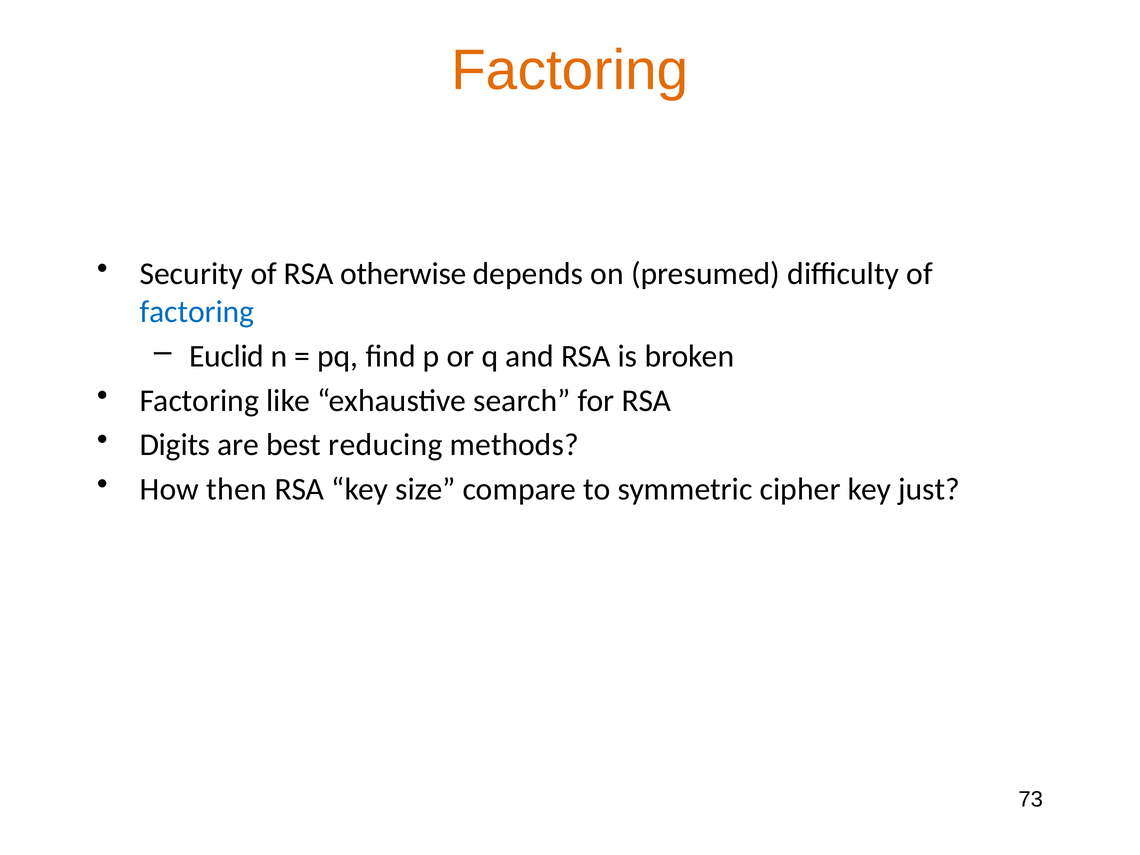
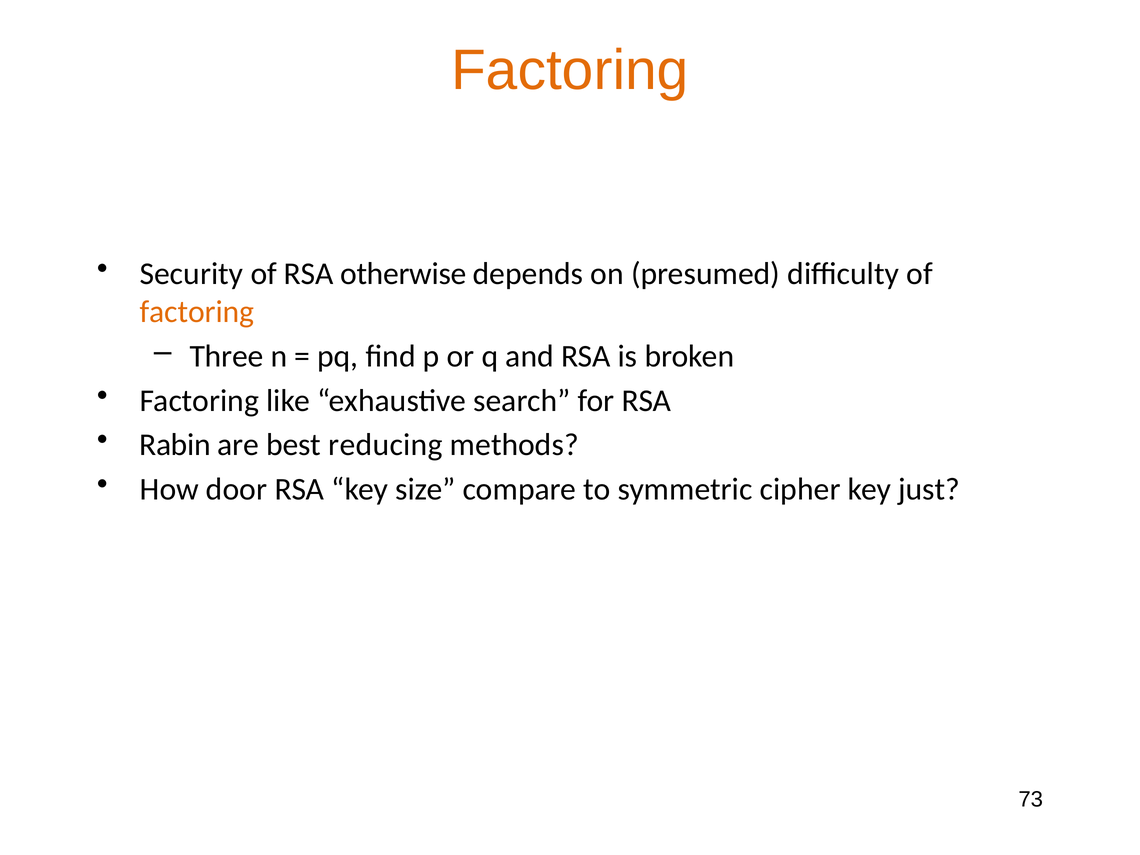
factoring colour: blue -> orange (197, 312)
Euclid: Euclid -> Three (227, 356)
Digits: Digits -> Rabin (175, 445)
then: then -> door (237, 489)
